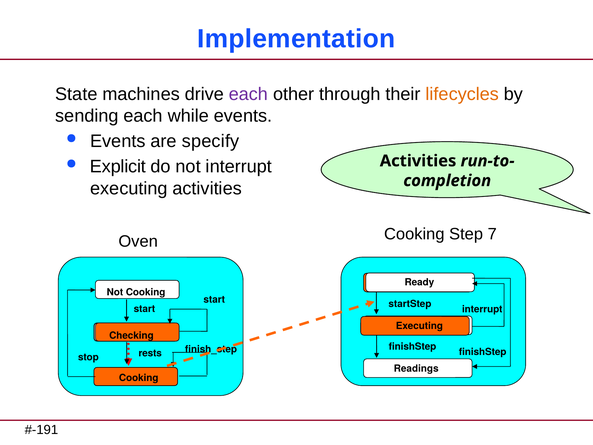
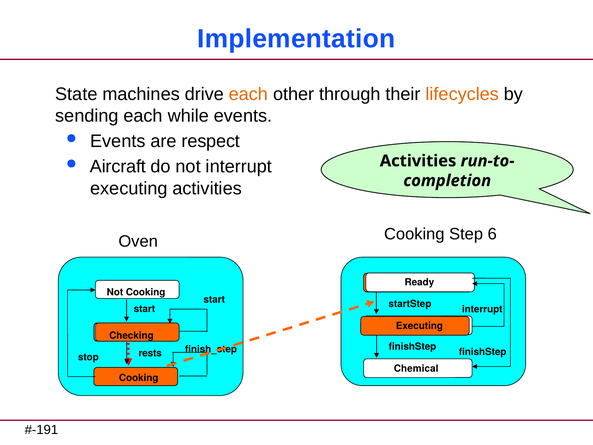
each colour: purple -> orange (248, 94)
specify: specify -> respect (211, 141)
Explicit: Explicit -> Aircraft (118, 167)
7: 7 -> 6 (492, 234)
Readings: Readings -> Chemical (416, 368)
